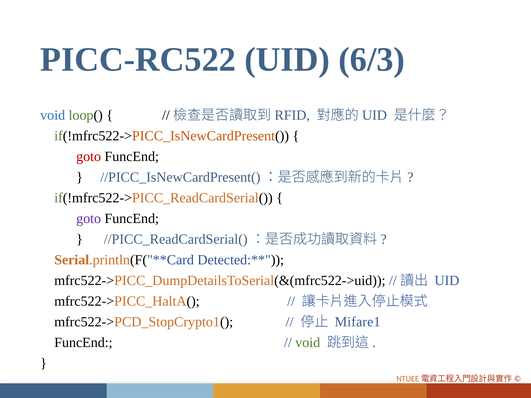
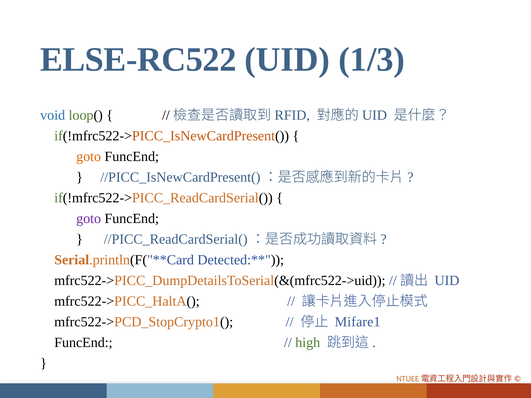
PICC-RC522: PICC-RC522 -> ELSE-RC522 (138, 59)
6/3: 6/3 -> 1/3 (372, 59)
goto colour: red -> orange (89, 157)
void: void -> high (308, 343)
